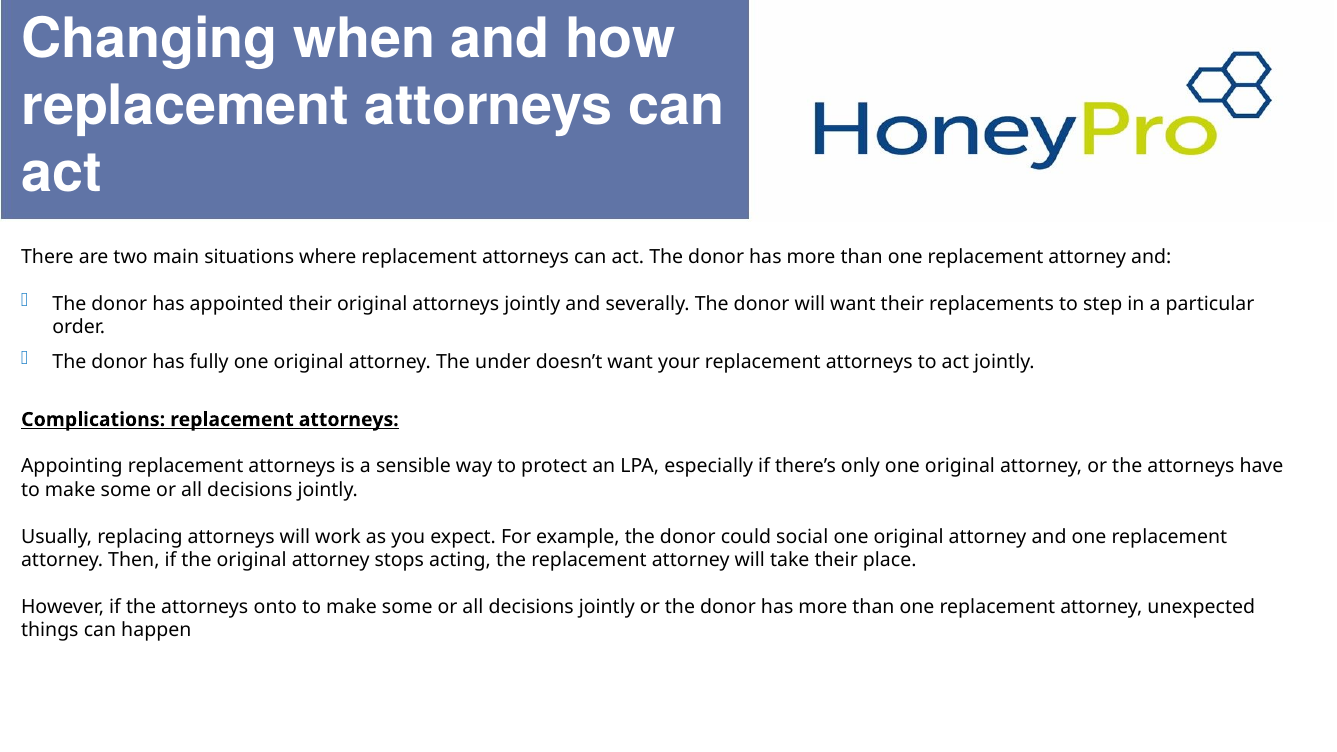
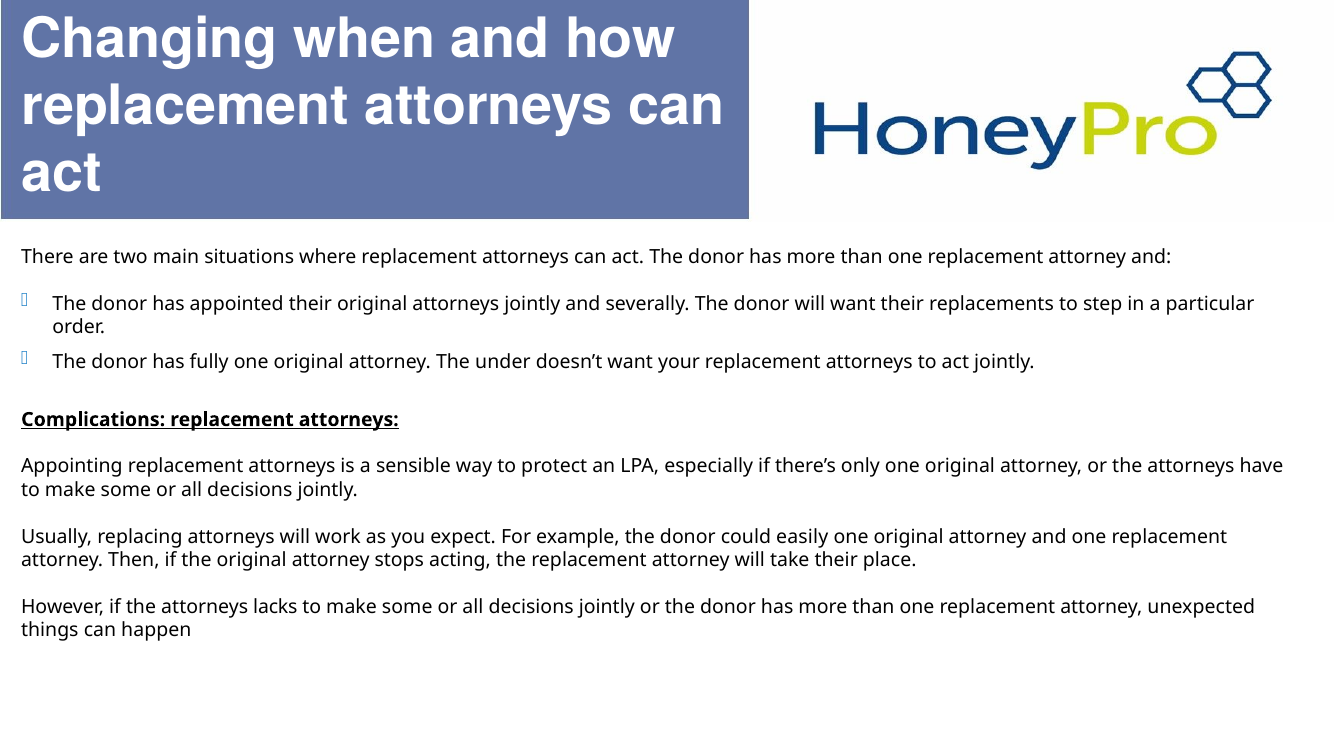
social: social -> easily (802, 537)
onto: onto -> lacks (275, 607)
